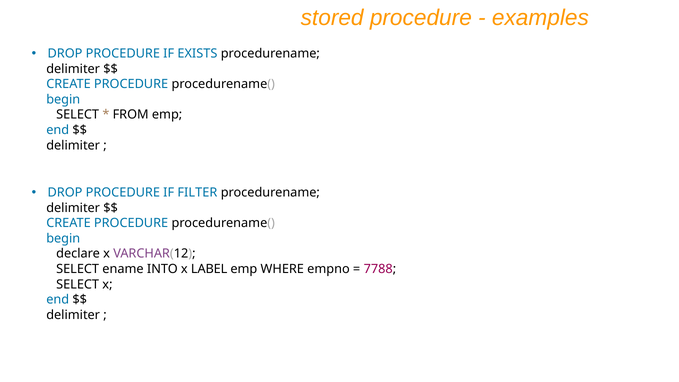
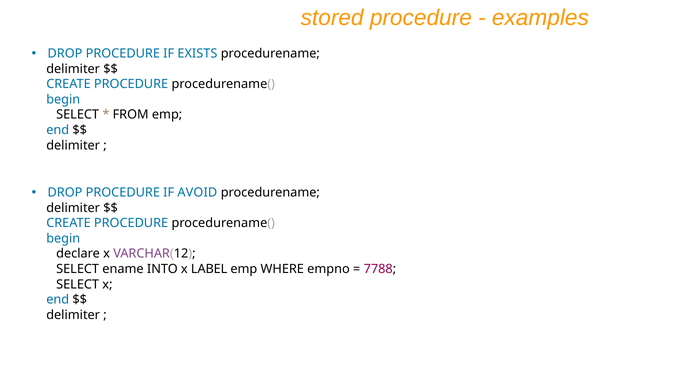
FILTER: FILTER -> AVOID (197, 193)
